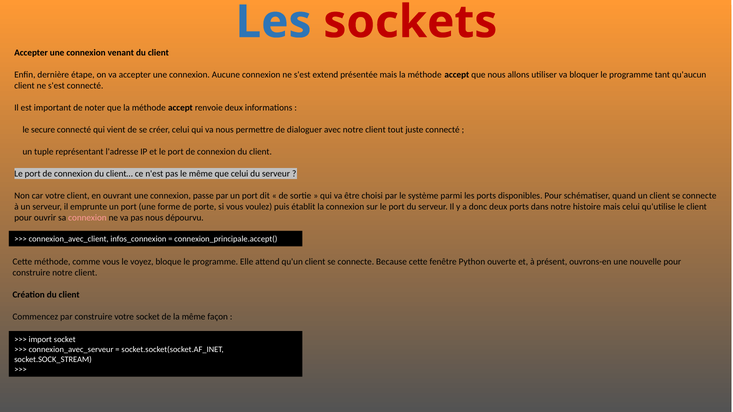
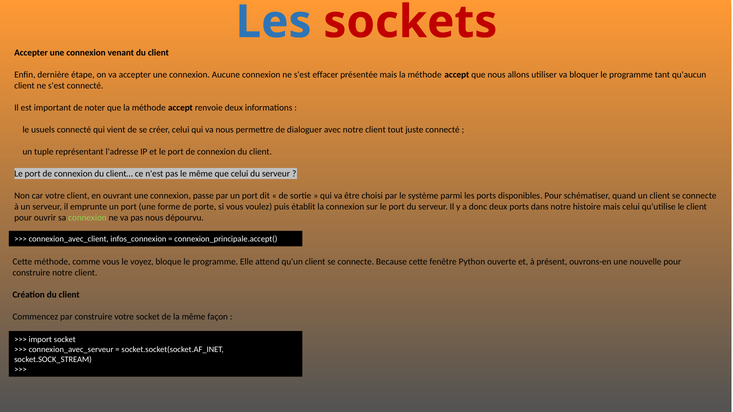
extend: extend -> effacer (325, 75)
secure: secure -> usuels (43, 130)
connexion colour: pink -> light green (87, 218)
